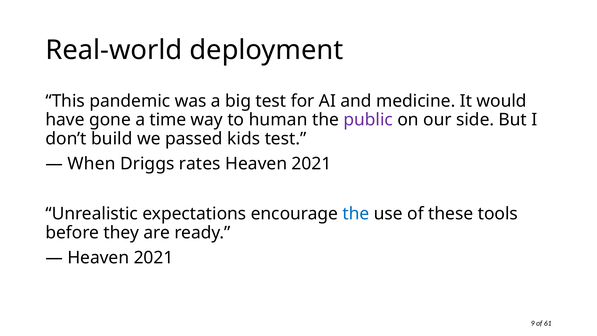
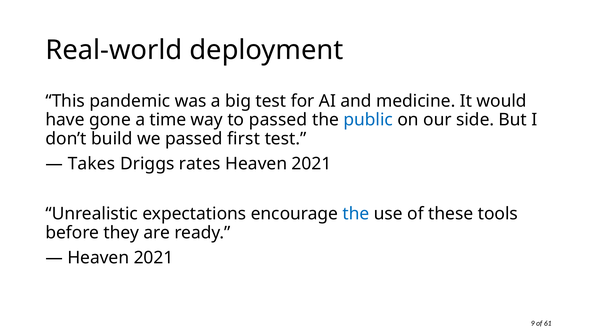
to human: human -> passed (278, 120)
public colour: purple -> blue (368, 120)
kids: kids -> first (244, 139)
When: When -> Takes (91, 164)
